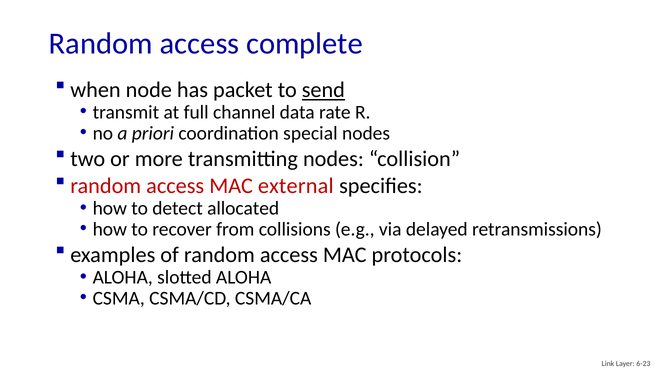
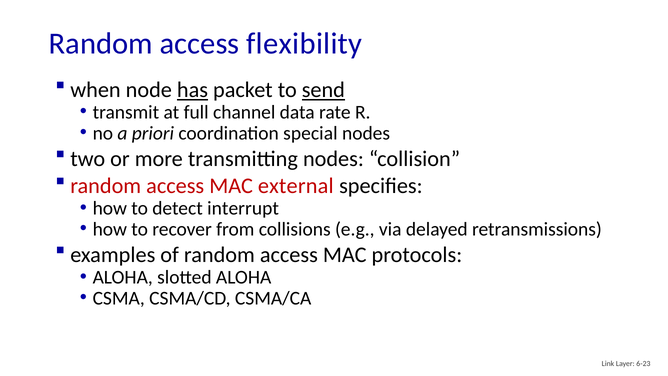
complete: complete -> flexibility (304, 43)
has underline: none -> present (193, 90)
allocated: allocated -> interrupt (243, 208)
